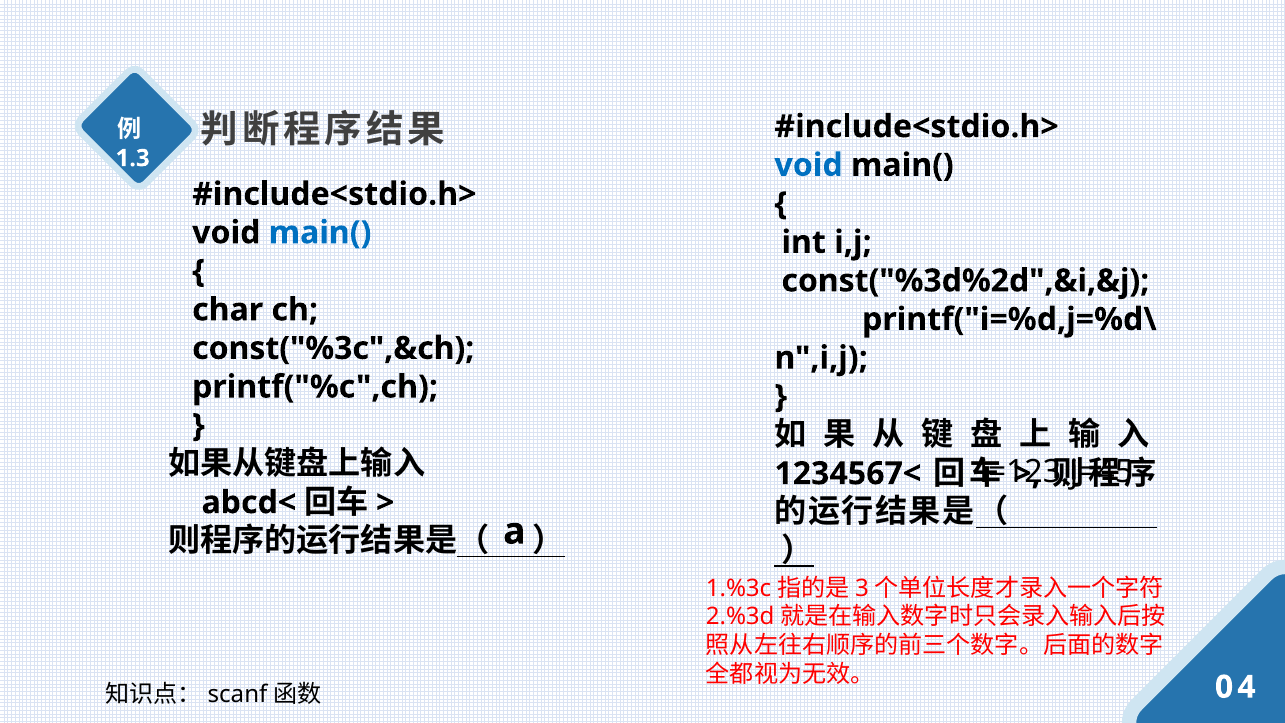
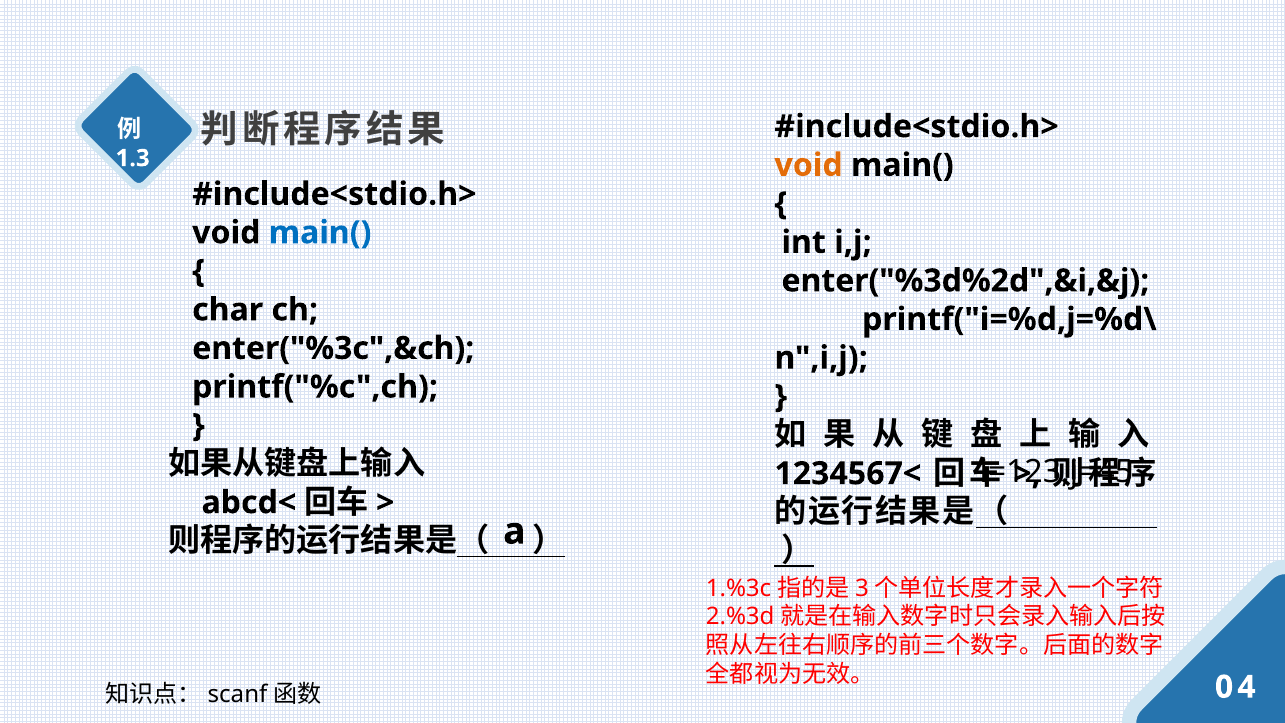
void colour: blue -> orange (809, 165)
const("%3d%2d",&i,&j: const("%3d%2d",&i,&j -> enter("%3d%2d",&i,&j (965, 281)
const("%3c",&ch: const("%3c",&ch -> enter("%3c",&ch (333, 348)
